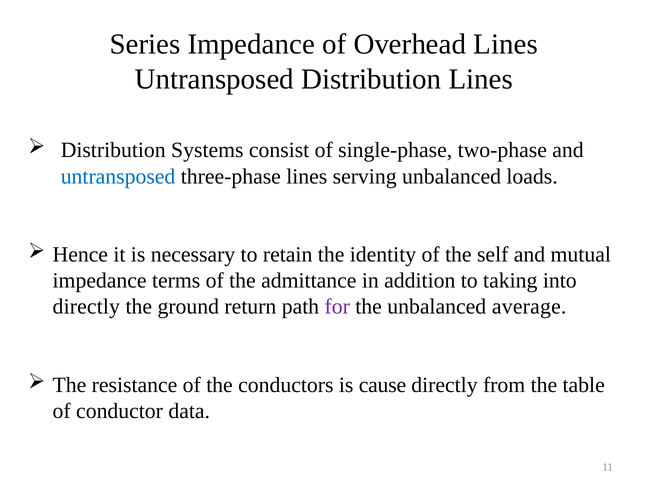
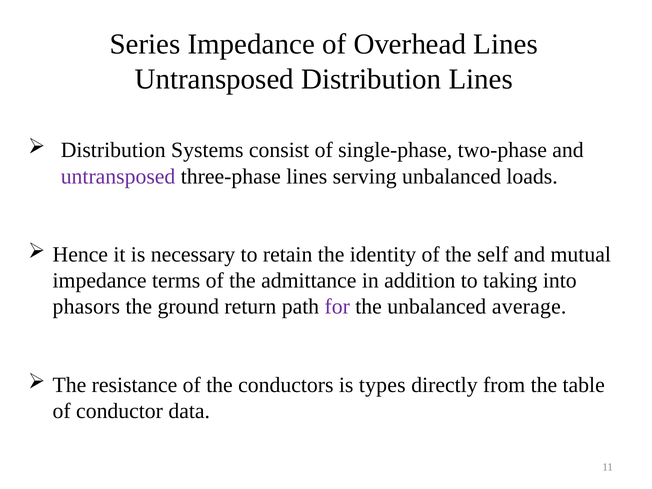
untransposed colour: blue -> purple (118, 176)
directly: directly -> phasors (86, 307)
cause: cause -> types (382, 385)
